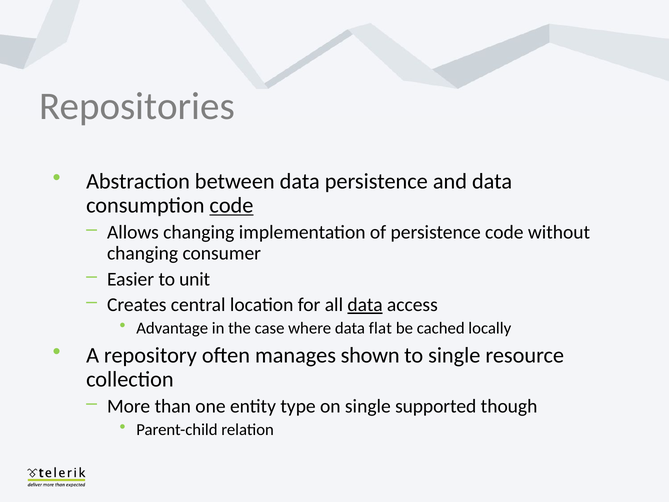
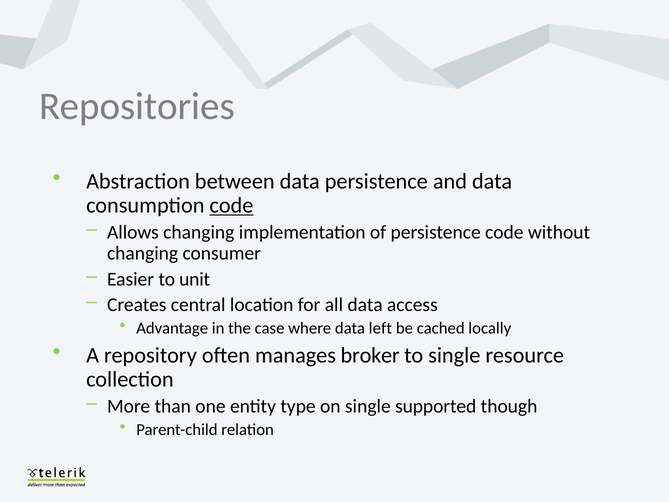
data underline: present -> none (365, 305)
flat: flat -> left (380, 328)
shown: shown -> broker (370, 355)
